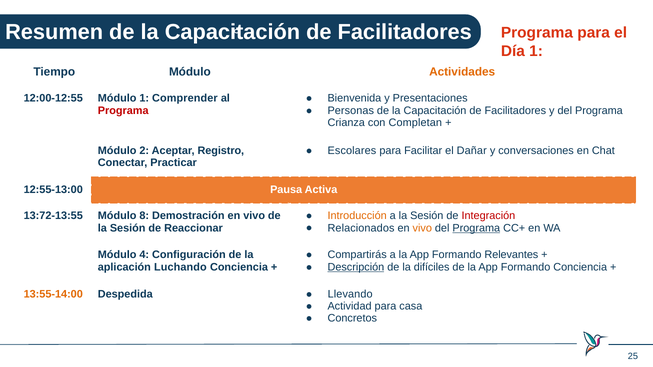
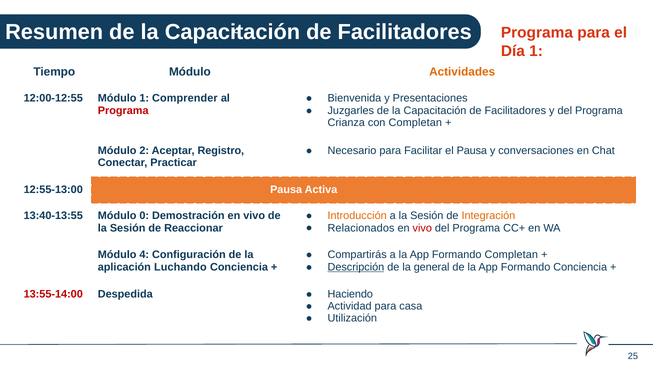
Personas: Personas -> Juzgarles (351, 111)
Escolares: Escolares -> Necesario (352, 151)
el Dañar: Dañar -> Pausa (472, 151)
13:72-13:55: 13:72-13:55 -> 13:40-13:55 (53, 216)
8: 8 -> 0 (144, 216)
Integración colour: red -> orange (488, 216)
vivo colour: orange -> red (422, 228)
Programa underline: present -> none (476, 228)
Formando Relevantes: Relevantes -> Completan (511, 255)
difíciles: difíciles -> general (432, 267)
13:55-14:00 colour: orange -> red (53, 294)
Llevando: Llevando -> Haciendo (350, 294)
Concretos: Concretos -> Utilización (352, 319)
